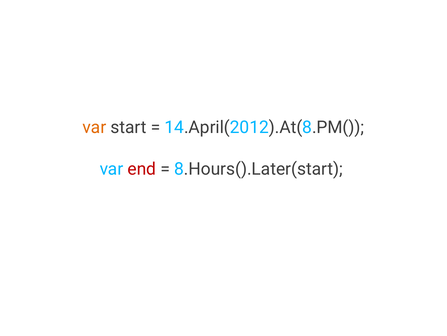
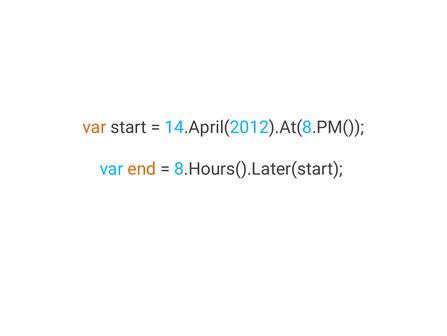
end colour: red -> orange (142, 169)
